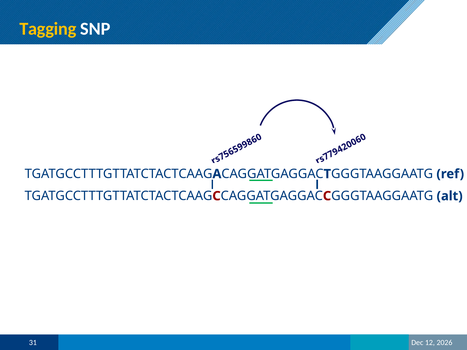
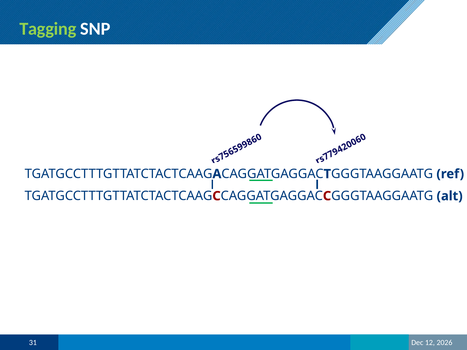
Tagging colour: yellow -> light green (48, 29)
